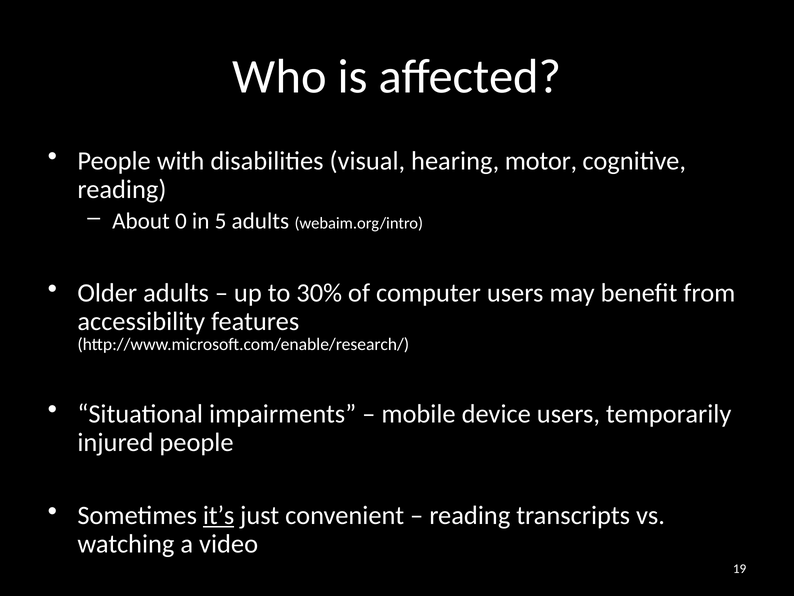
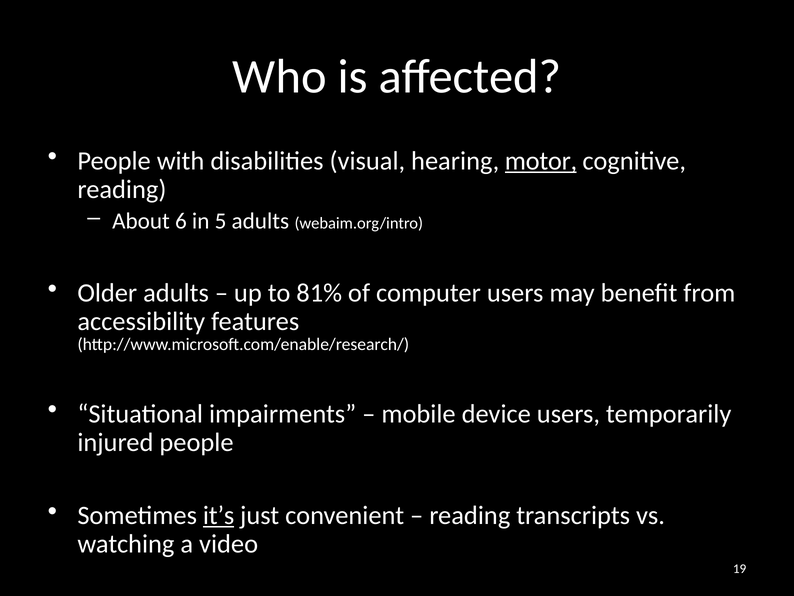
motor underline: none -> present (541, 161)
0: 0 -> 6 (181, 221)
30%: 30% -> 81% (319, 293)
